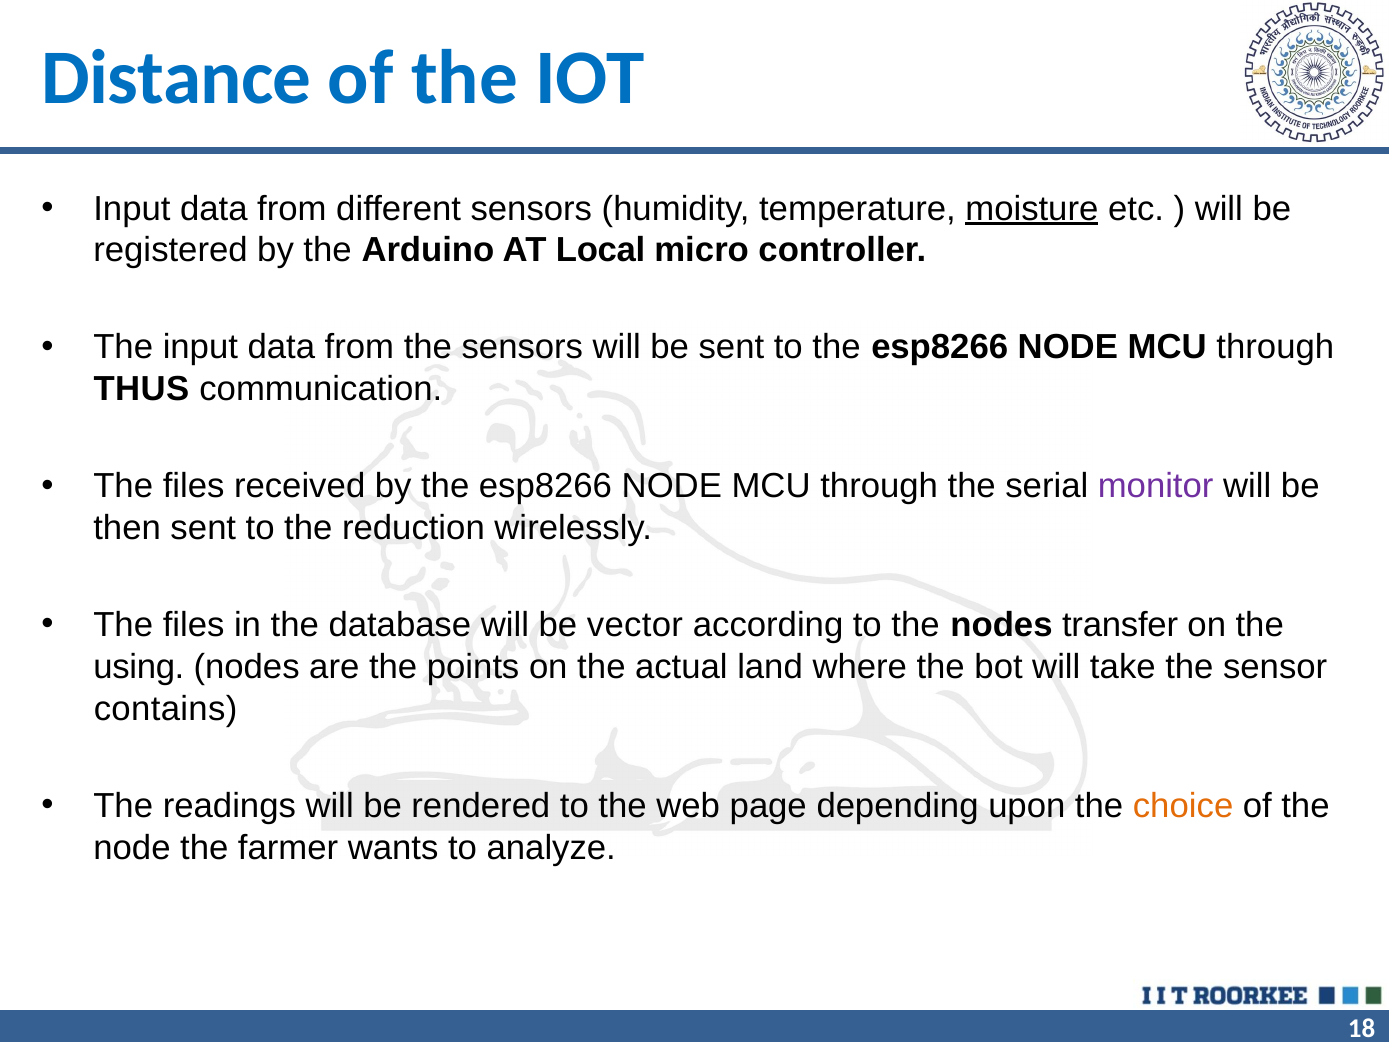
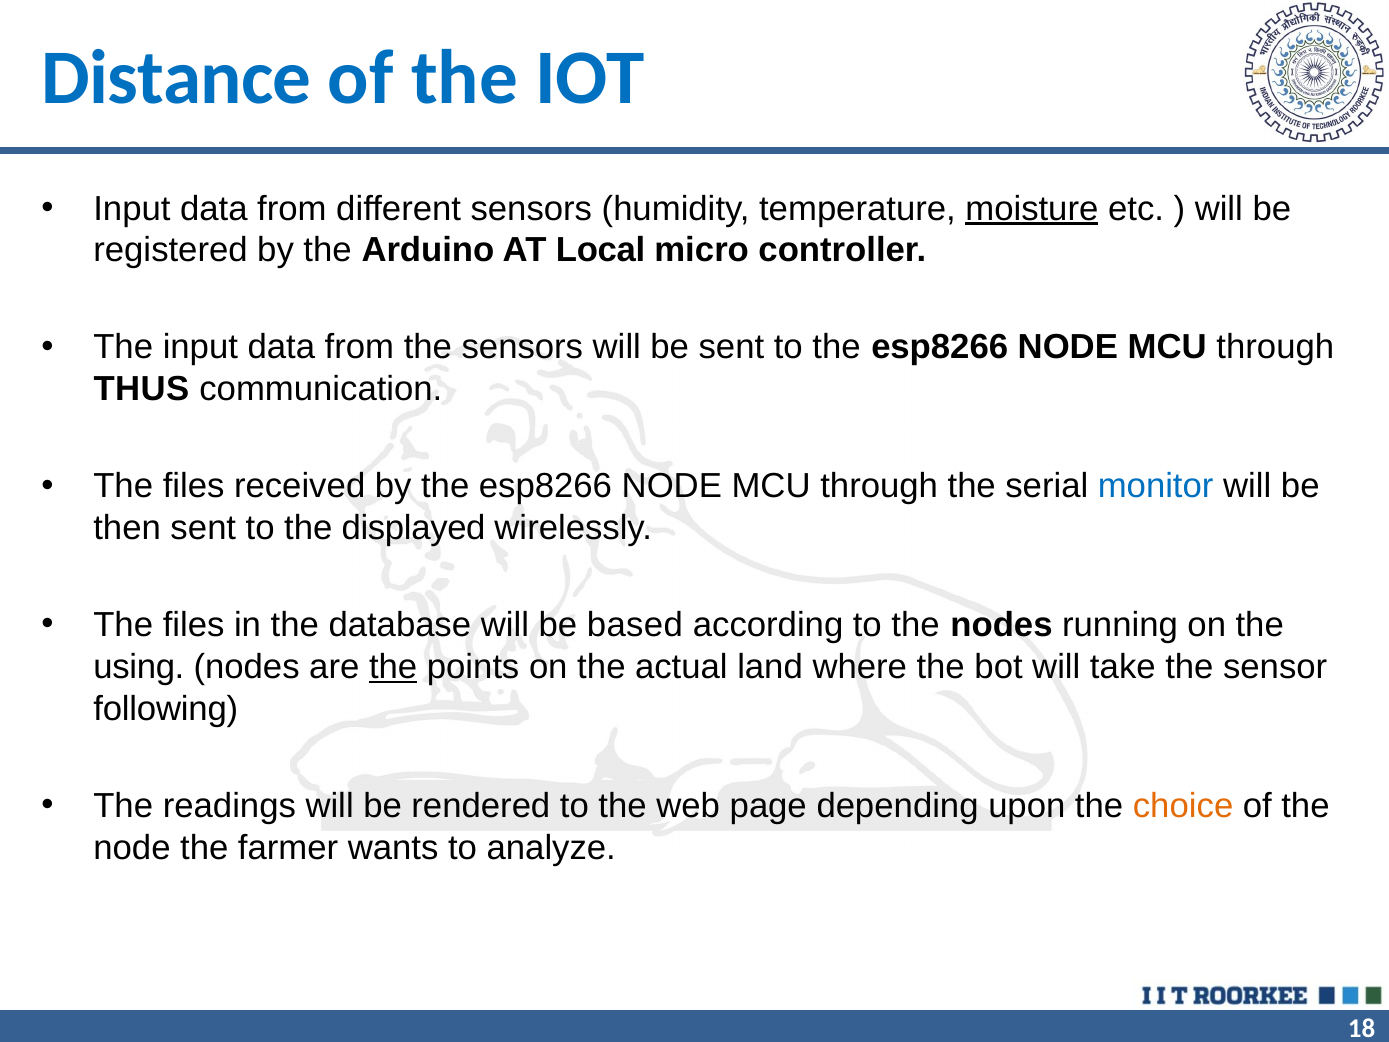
monitor colour: purple -> blue (1156, 486)
reduction: reduction -> displayed (414, 528)
vector: vector -> based (635, 625)
transfer: transfer -> running (1120, 625)
the underline: none -> present (393, 667)
contains: contains -> following (166, 709)
